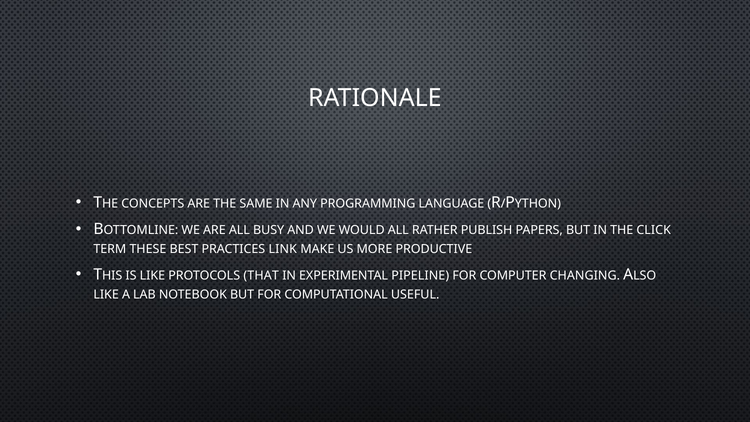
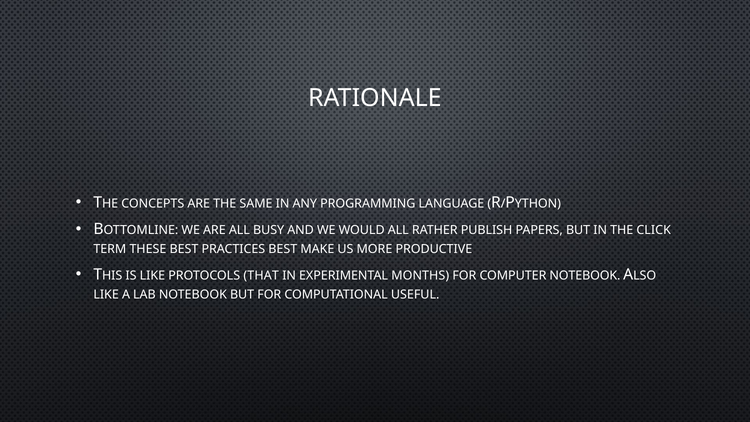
PRACTICES LINK: LINK -> BEST (283, 249)
PIPELINE: PIPELINE -> MONTHS (420, 276)
COMPUTER CHANGING: CHANGING -> NOTEBOOK (585, 276)
